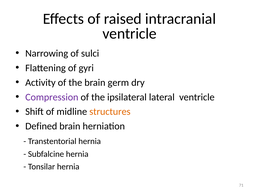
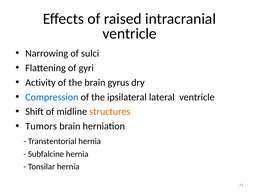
germ: germ -> gyrus (118, 83)
Compression colour: purple -> blue (52, 97)
Defined: Defined -> Tumors (41, 126)
